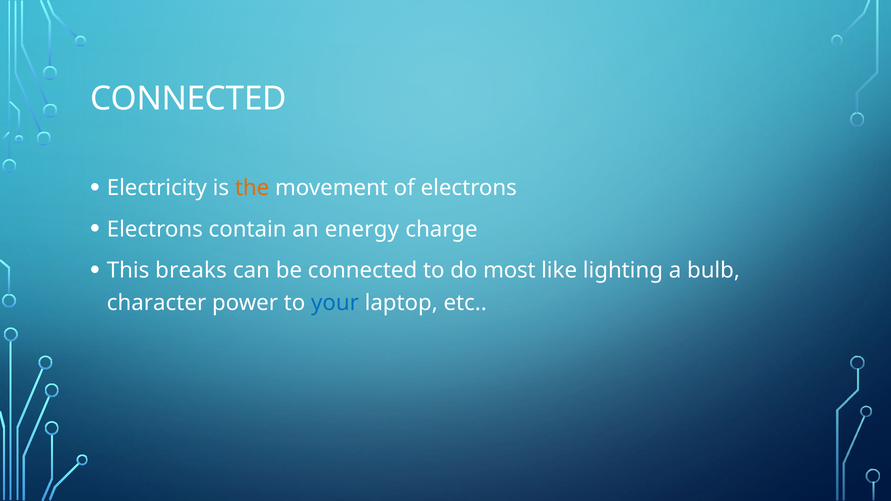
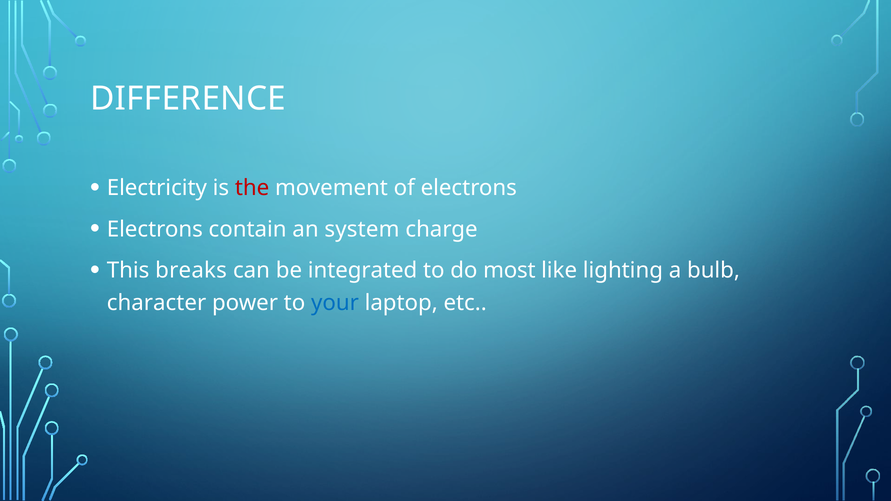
CONNECTED: CONNECTED -> DIFFERENCE (188, 99)
the colour: orange -> red (252, 188)
energy: energy -> system (362, 229)
be connected: connected -> integrated (363, 271)
